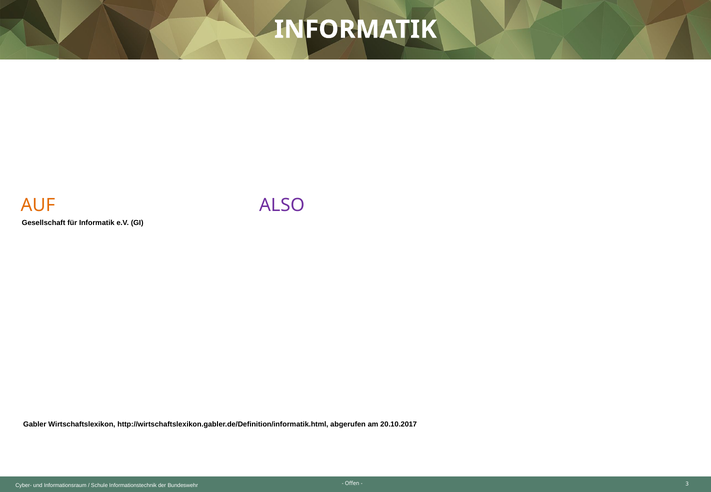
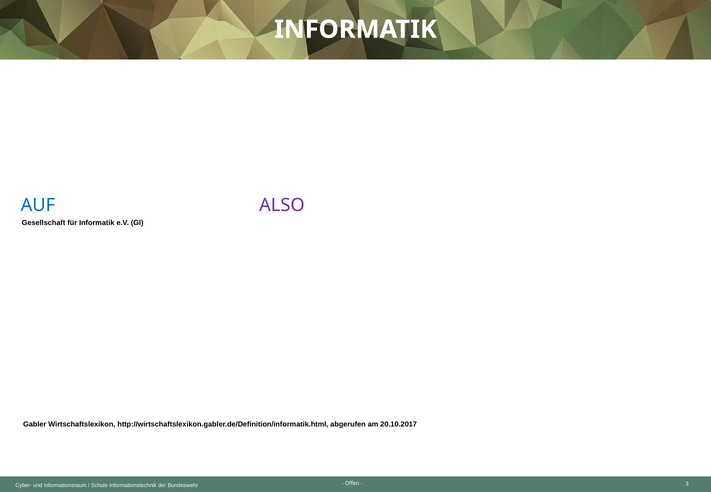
AUF colour: orange -> blue (38, 205)
